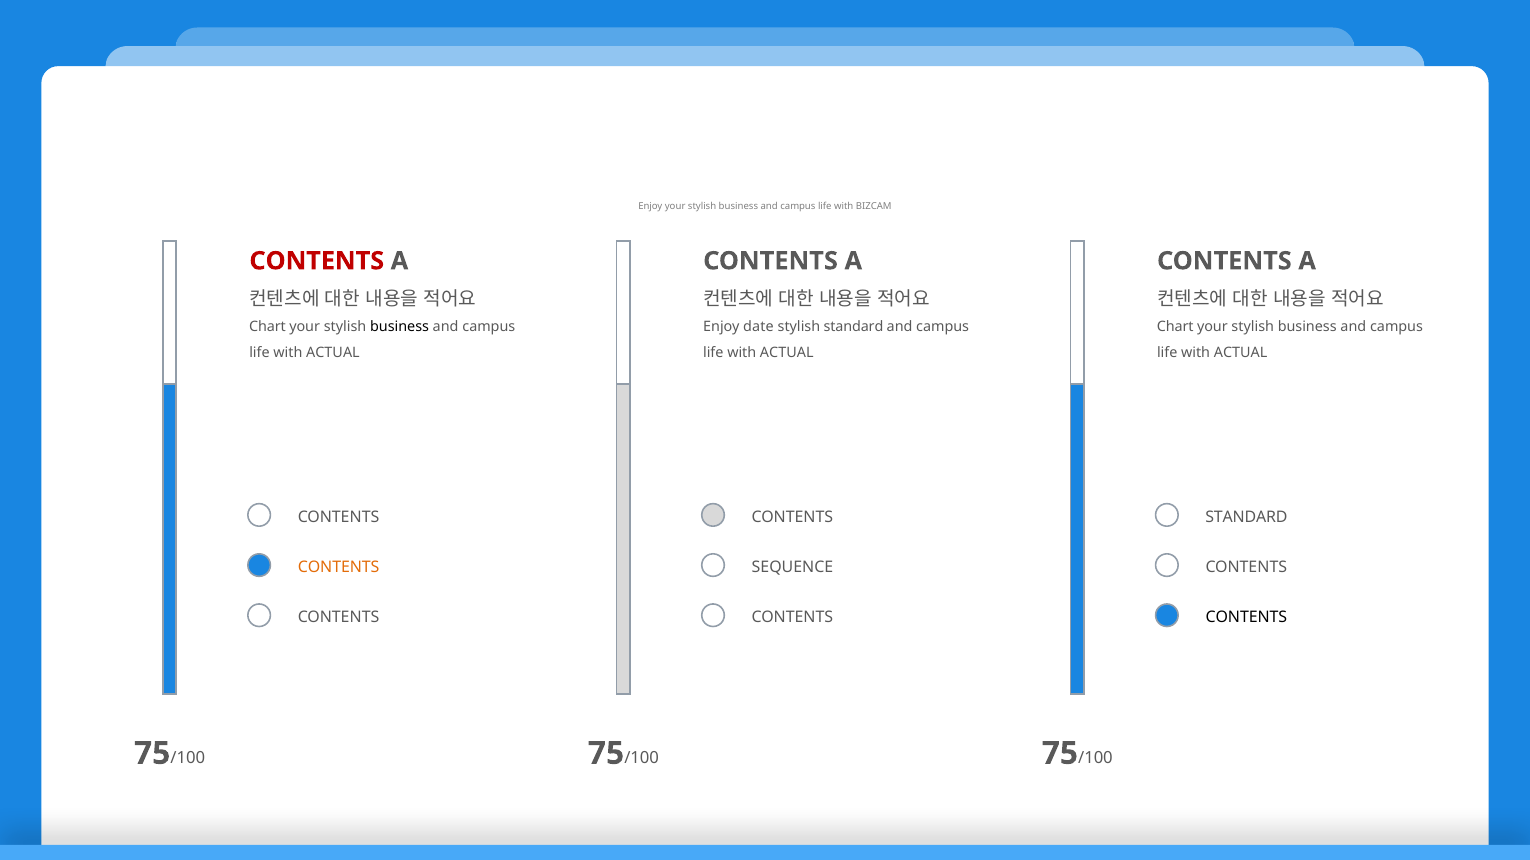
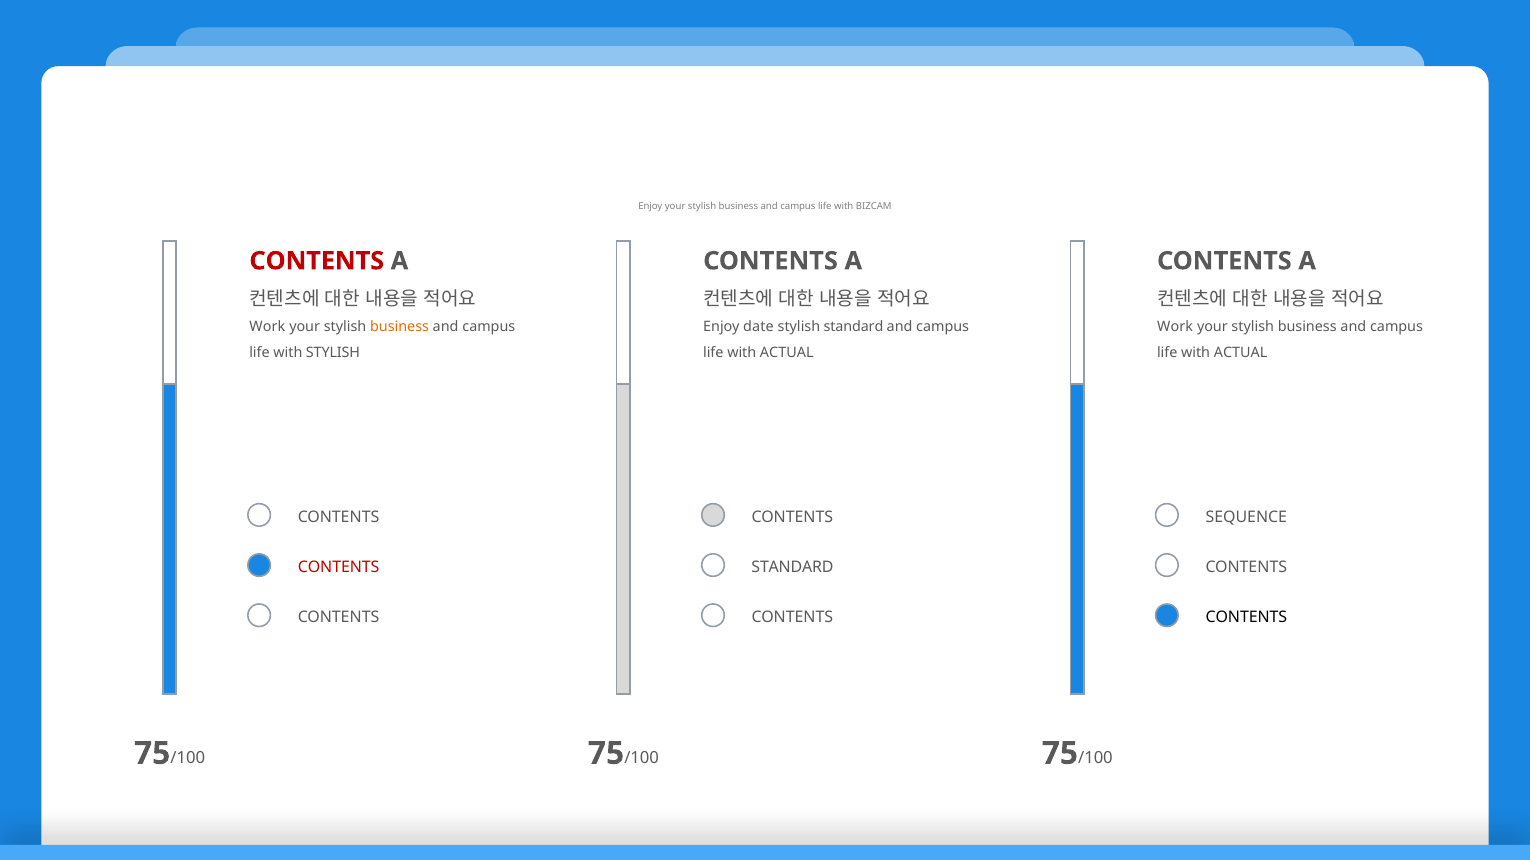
Chart: Chart -> Work (267, 327)
business colour: black -> orange (400, 327)
Chart: Chart -> Work (1175, 327)
ACTUAL: ACTUAL -> STYLISH (333, 353)
STANDARD: STANDARD -> SEQUENCE (1246, 517)
CONTENTS colour: orange -> red (339, 568)
SEQUENCE: SEQUENCE -> STANDARD (793, 568)
